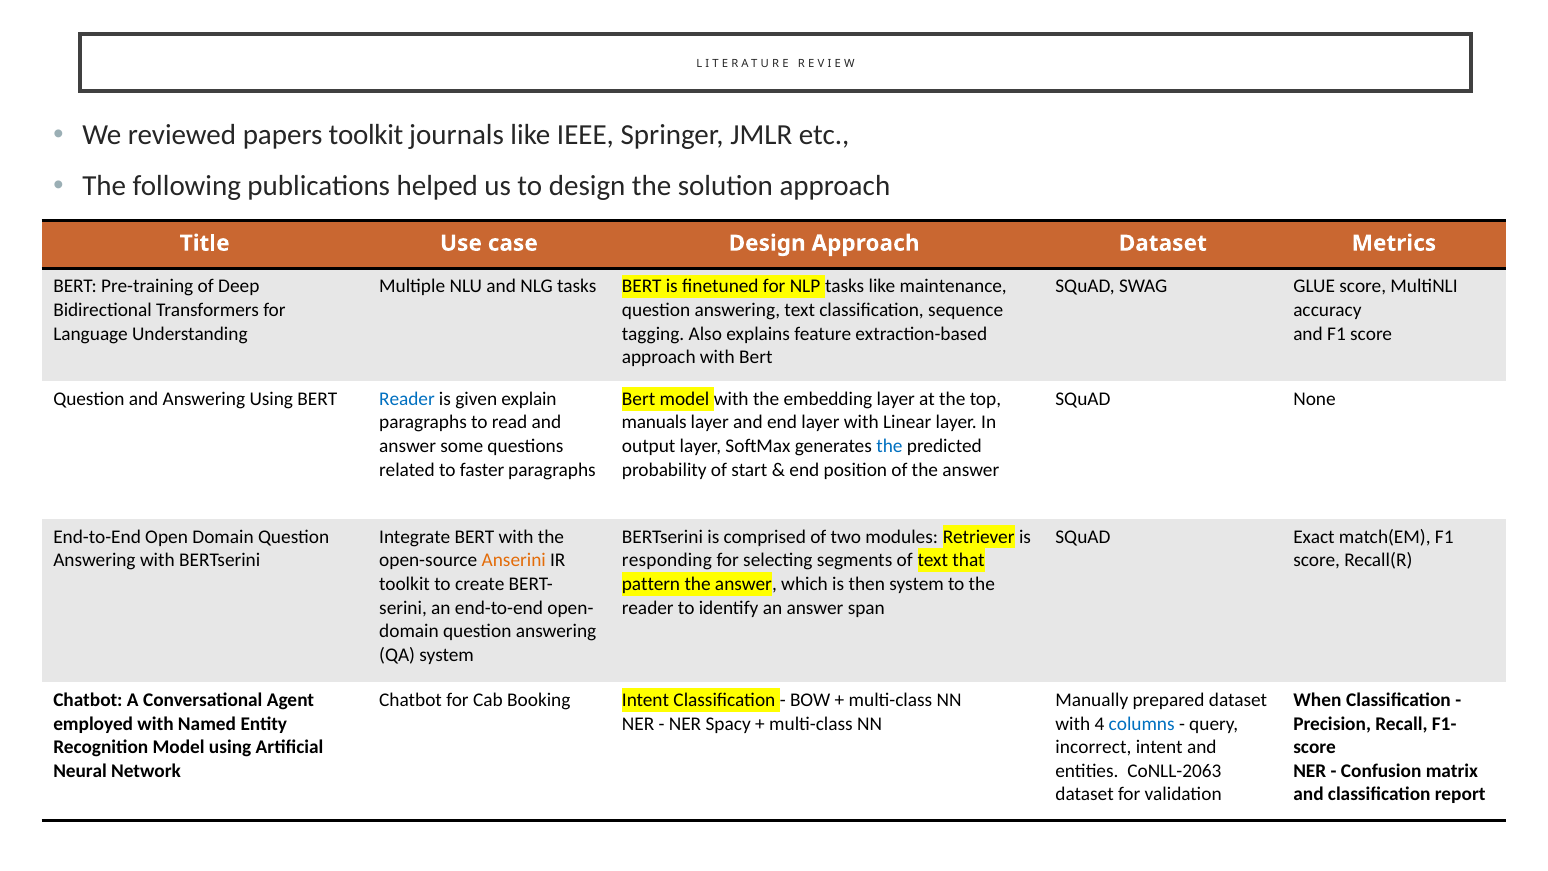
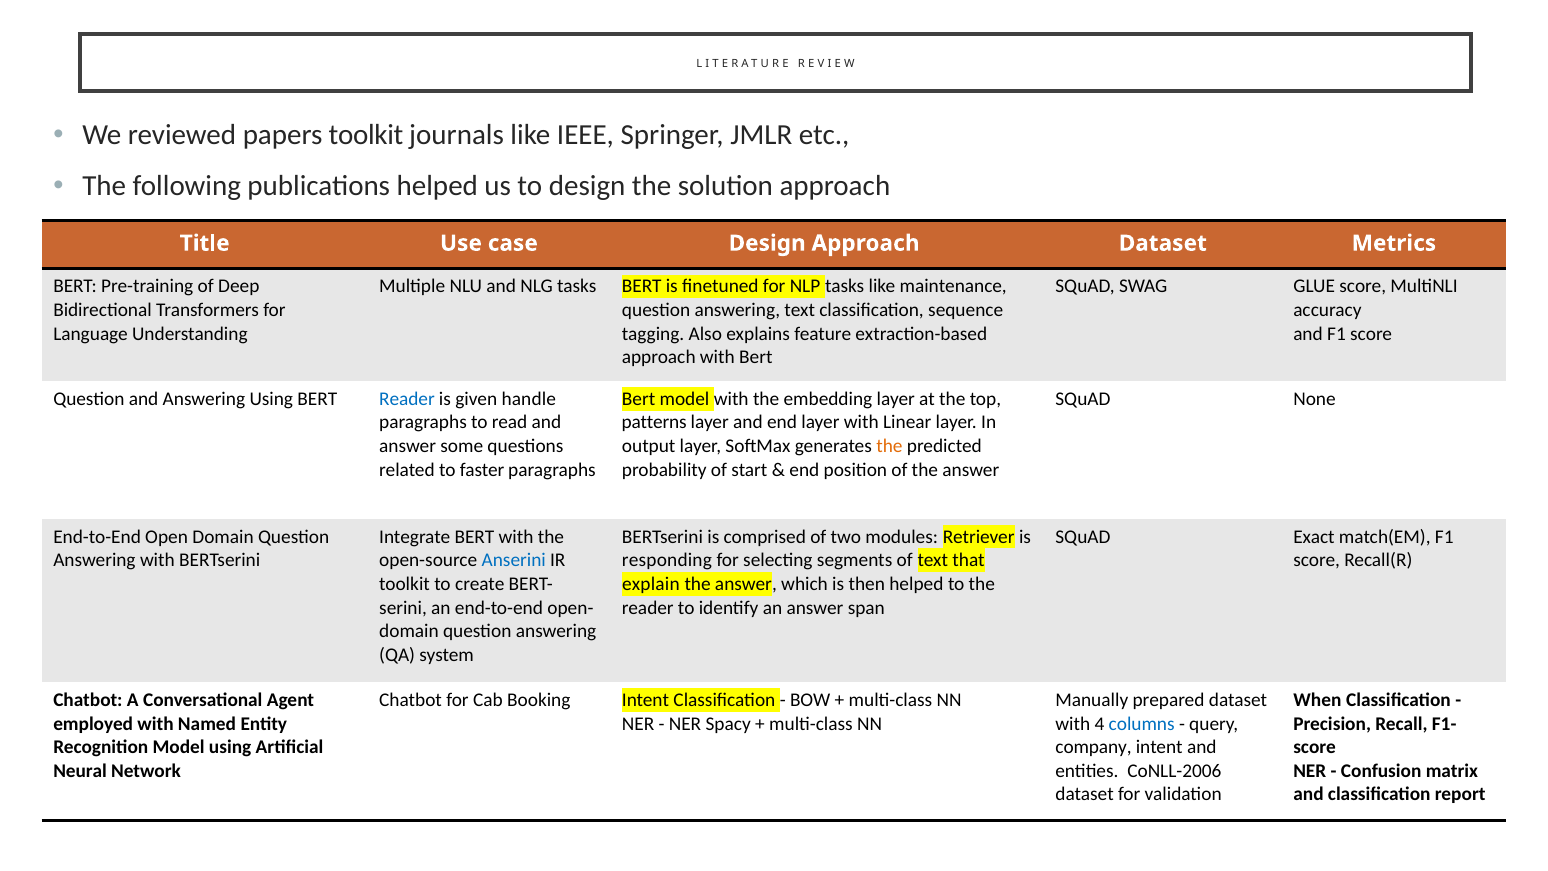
explain: explain -> handle (529, 399)
manuals: manuals -> patterns (654, 422)
the colour: blue -> orange (889, 446)
Anserini colour: orange -> blue (514, 560)
pattern: pattern -> explain (651, 584)
then system: system -> helped (916, 584)
incorrect: incorrect -> company (1094, 747)
CoNLL-2063: CoNLL-2063 -> CoNLL-2006 (1174, 771)
